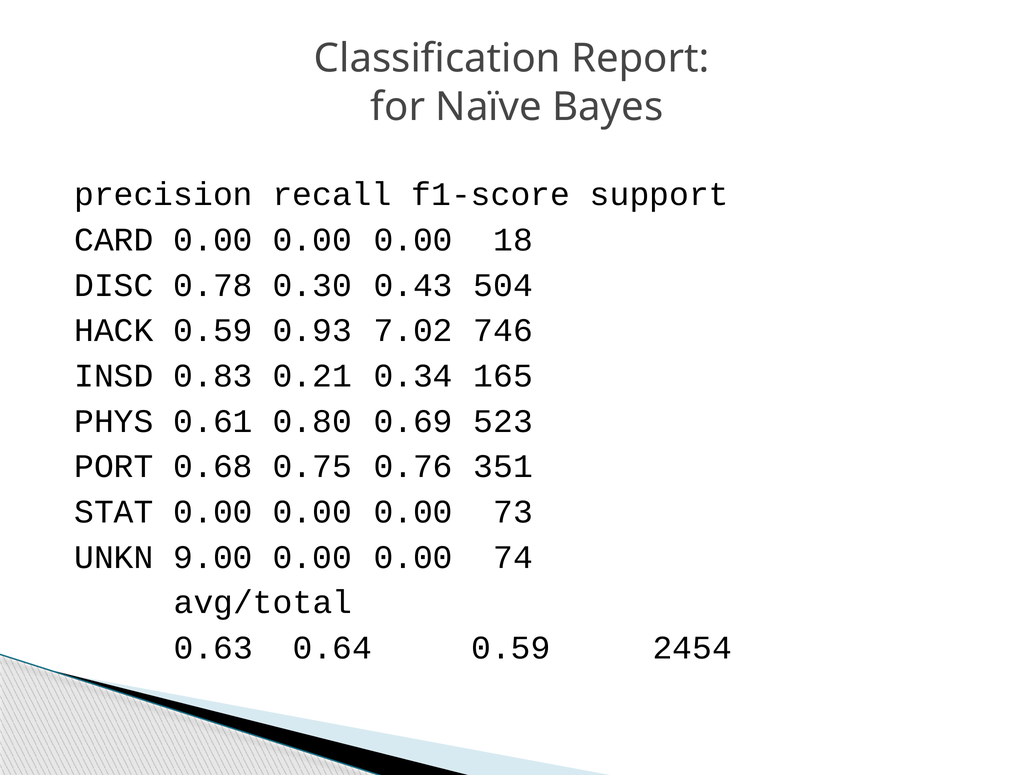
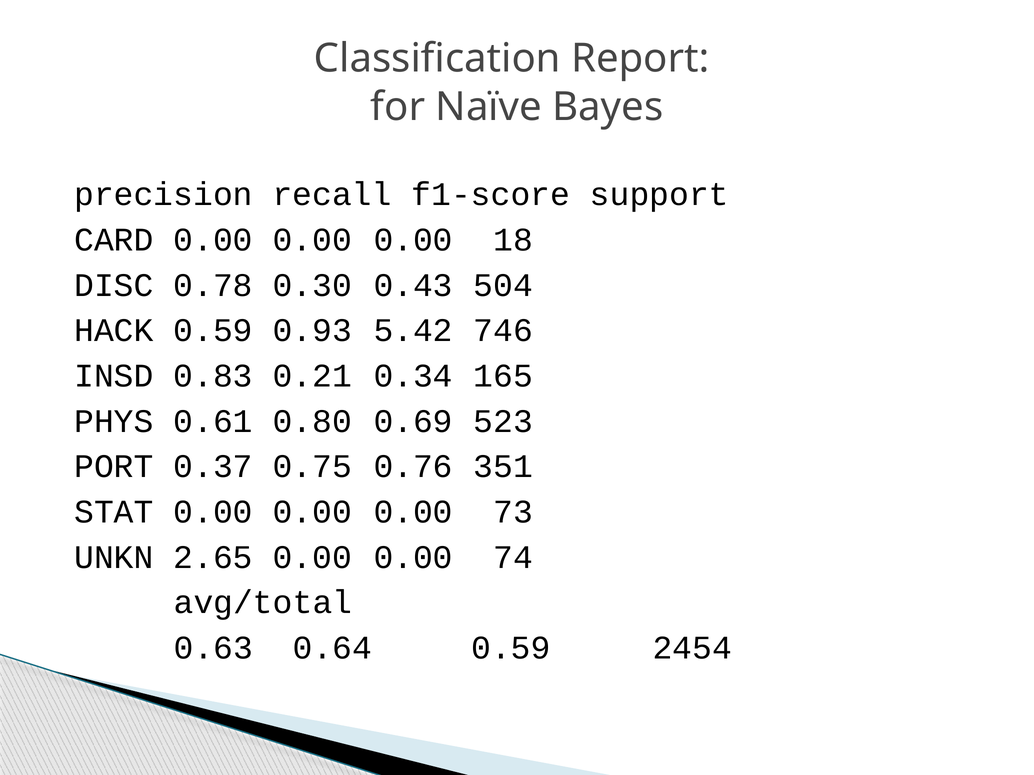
7.02: 7.02 -> 5.42 (413, 331)
0.68: 0.68 -> 0.37 (213, 467)
9.00: 9.00 -> 2.65 (213, 558)
